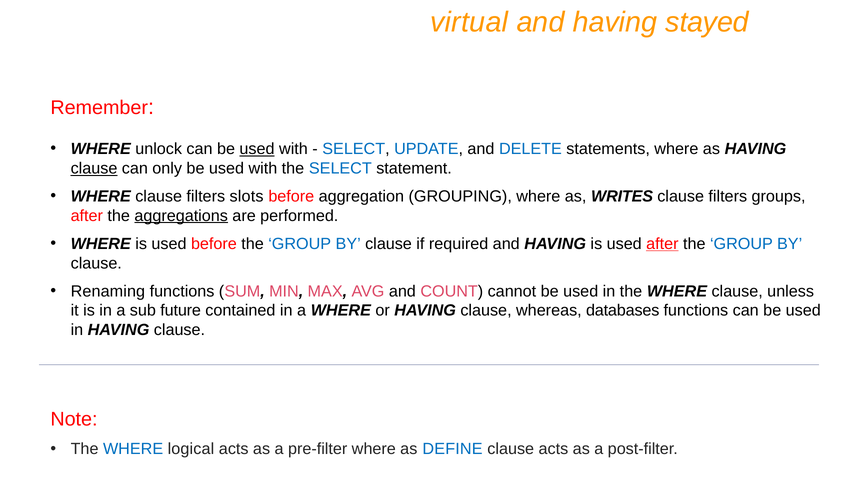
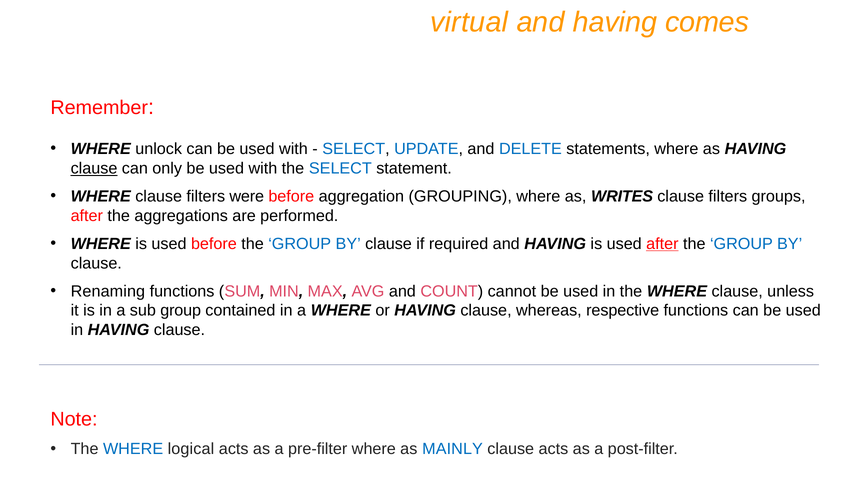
stayed: stayed -> comes (707, 22)
used underline: present -> none (257, 149)
slots: slots -> were (247, 197)
aggregations underline: present -> none (181, 216)
sub future: future -> group (181, 311)
databases: databases -> respective (623, 311)
DEFINE: DEFINE -> MAINLY (453, 449)
